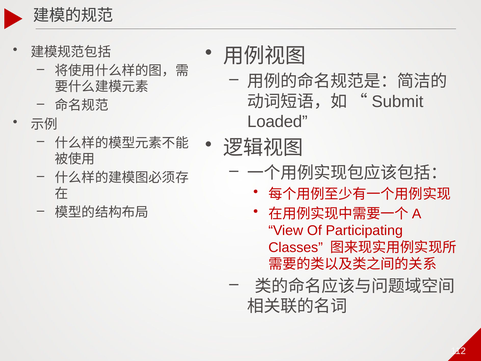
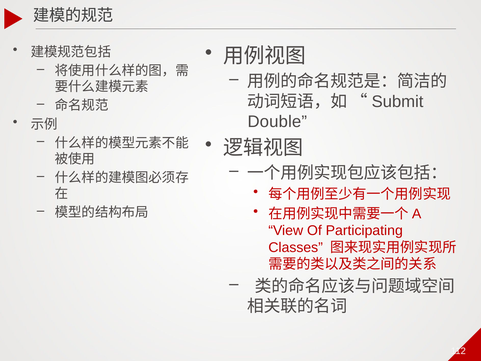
Loaded: Loaded -> Double (277, 121)
